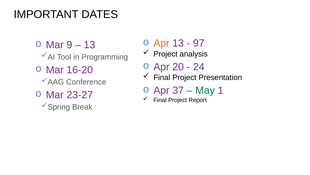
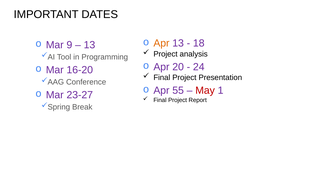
97: 97 -> 18 (199, 43)
37: 37 -> 55 (178, 90)
May colour: green -> red (205, 90)
